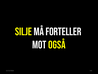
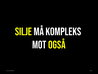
FORTELLER: FORTELLER -> KOMPLEKS (63, 31)
